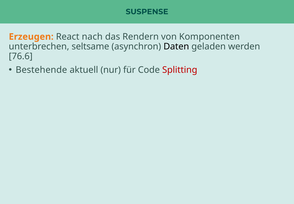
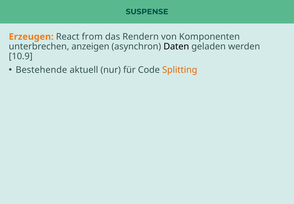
nach: nach -> from (92, 37)
seltsame: seltsame -> anzeigen (90, 46)
76.6: 76.6 -> 10.9 (21, 56)
Splitting colour: red -> orange (180, 70)
